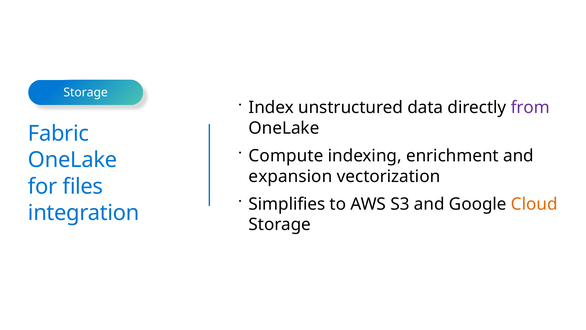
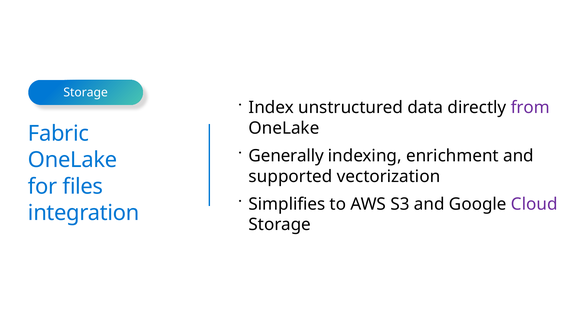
Compute: Compute -> Generally (286, 156)
expansion: expansion -> supported (291, 176)
Cloud colour: orange -> purple (534, 204)
